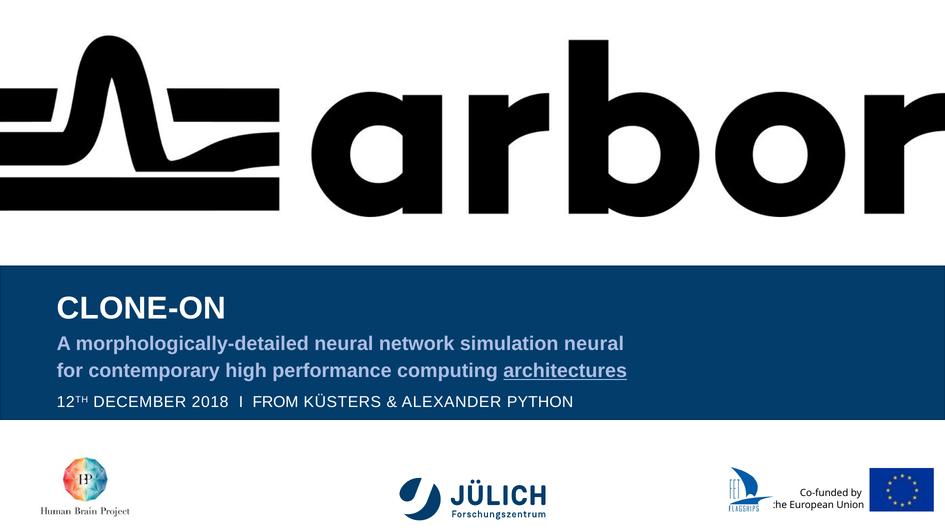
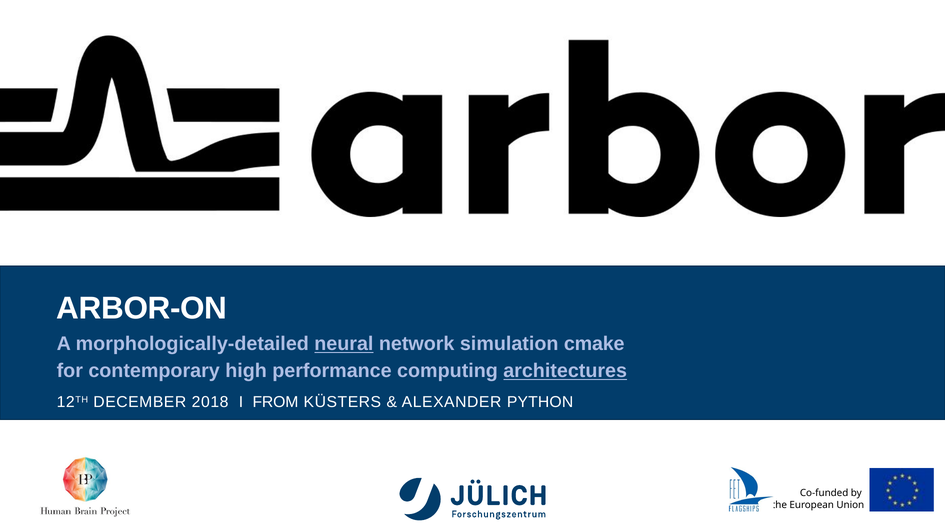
CLONE-ON: CLONE-ON -> ARBOR-ON (142, 308)
neural underline: none -> present (344, 344)
simulation neural: neural -> cmake (594, 344)
